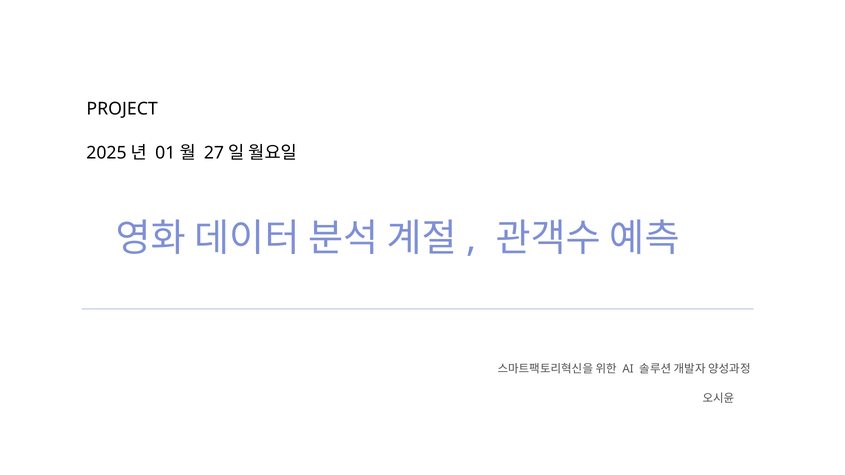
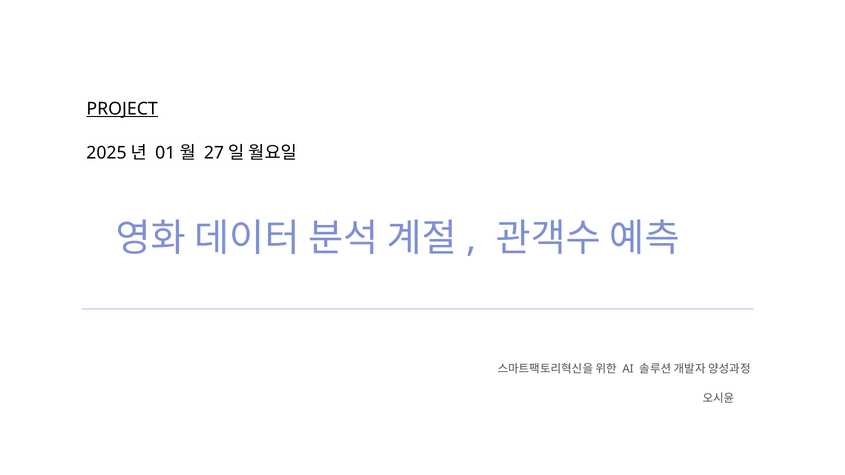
PROJECT underline: none -> present (122, 109)
